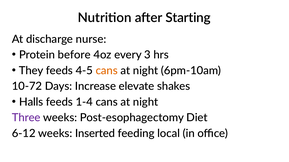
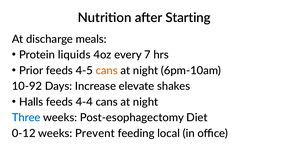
nurse: nurse -> meals (91, 39)
before: before -> liquids (74, 55)
3: 3 -> 7 (147, 55)
They: They -> Prior (31, 71)
10-72: 10-72 -> 10-92 (27, 87)
1-4: 1-4 -> 4-4 (84, 102)
Three colour: purple -> blue (26, 118)
6-12: 6-12 -> 0-12 (24, 134)
Inserted: Inserted -> Prevent (95, 134)
